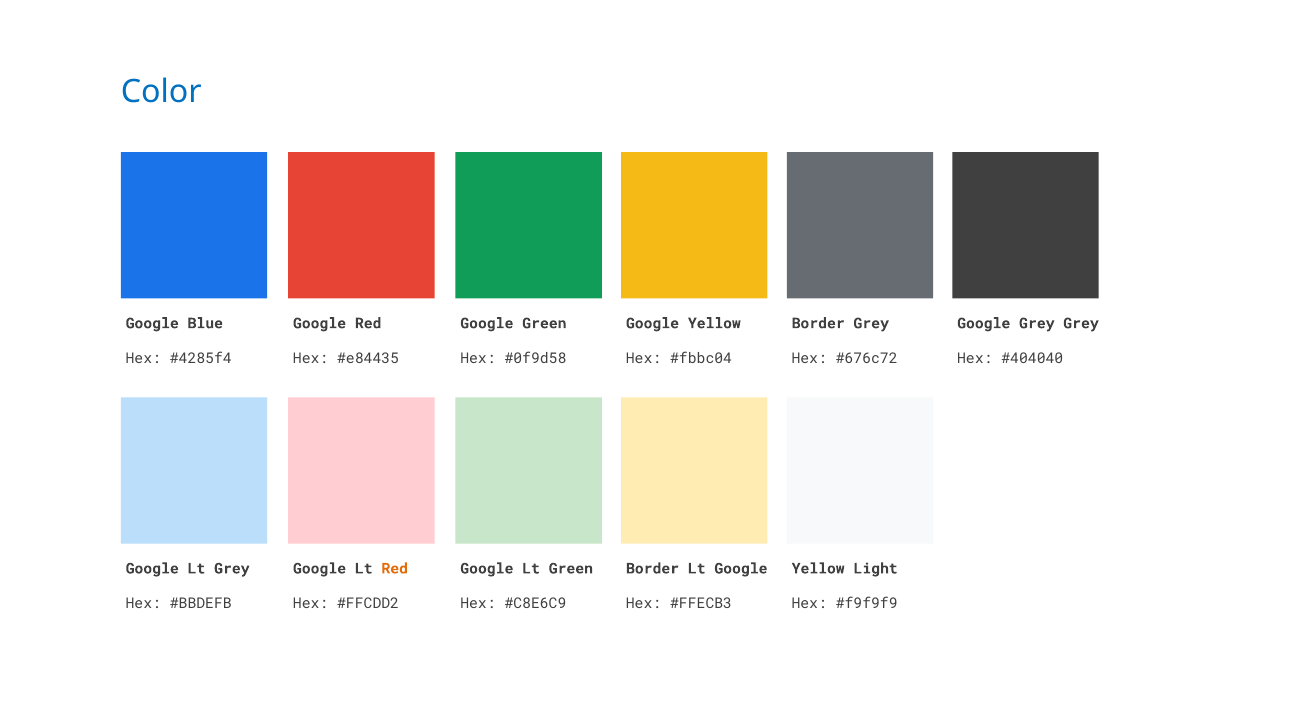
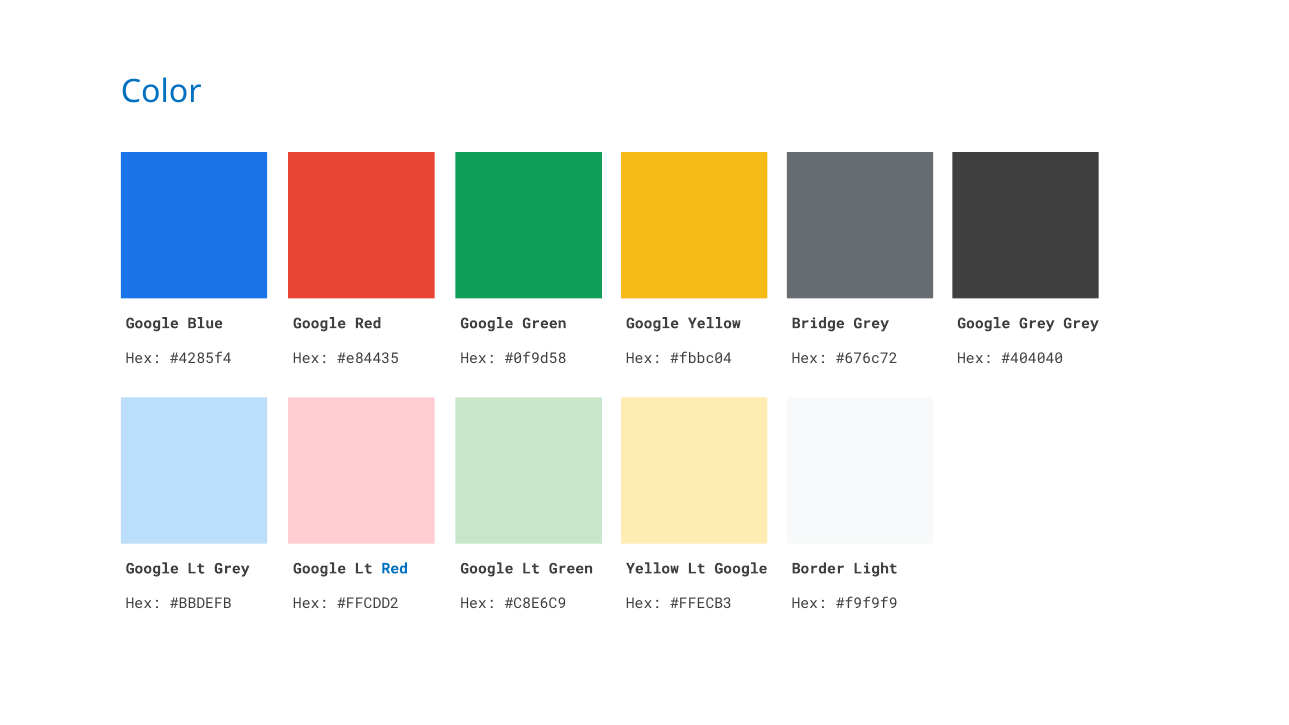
Border: Border -> Bridge (818, 323)
Red colour: orange -> blue (395, 569)
Border: Border -> Yellow (652, 569)
Yellow: Yellow -> Border (818, 569)
